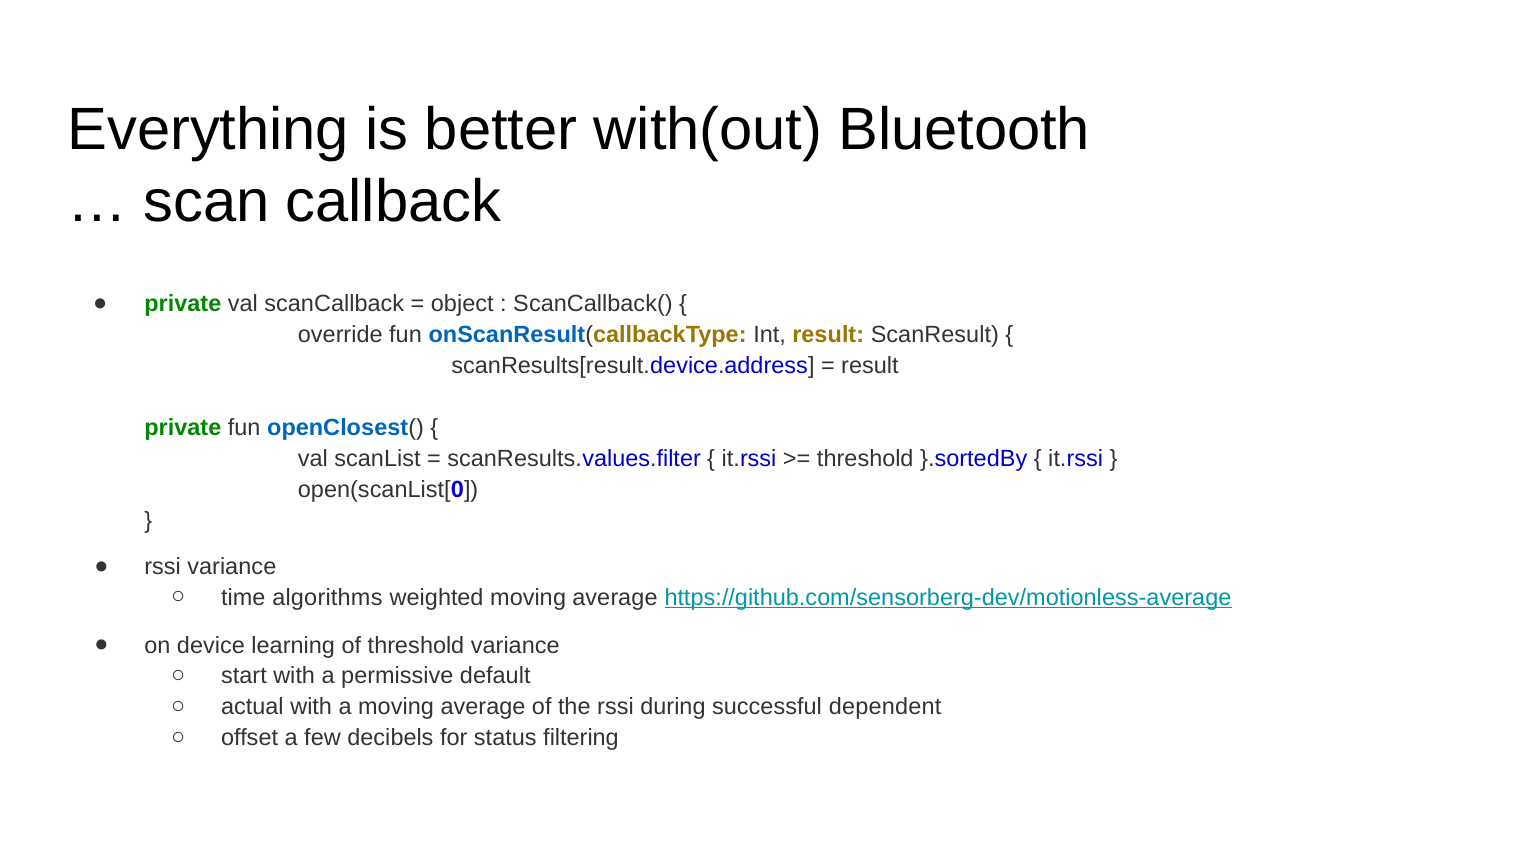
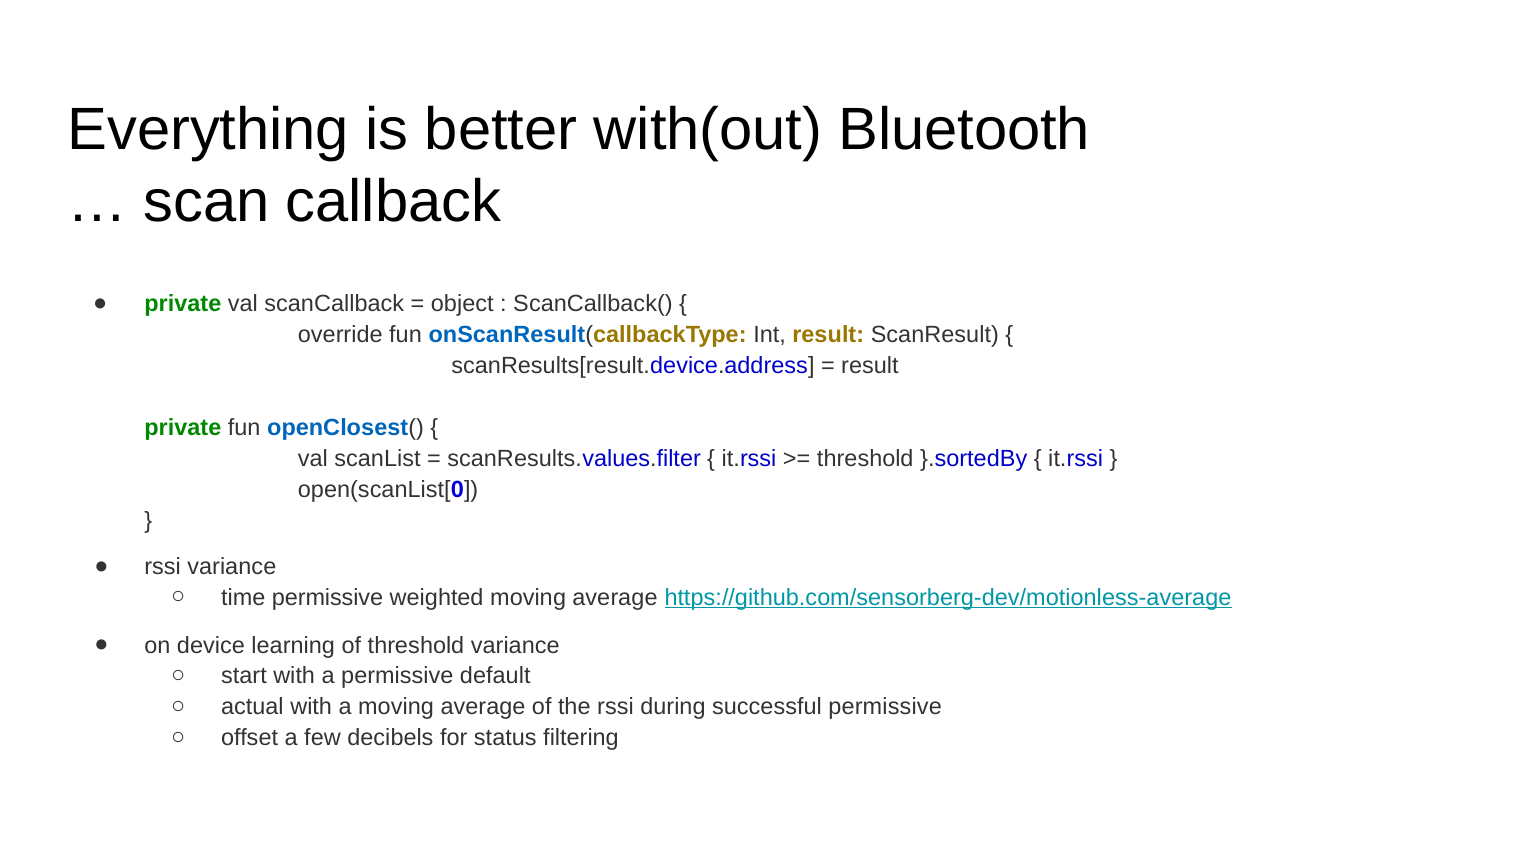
time algorithms: algorithms -> permissive (328, 598)
successful dependent: dependent -> permissive (885, 708)
